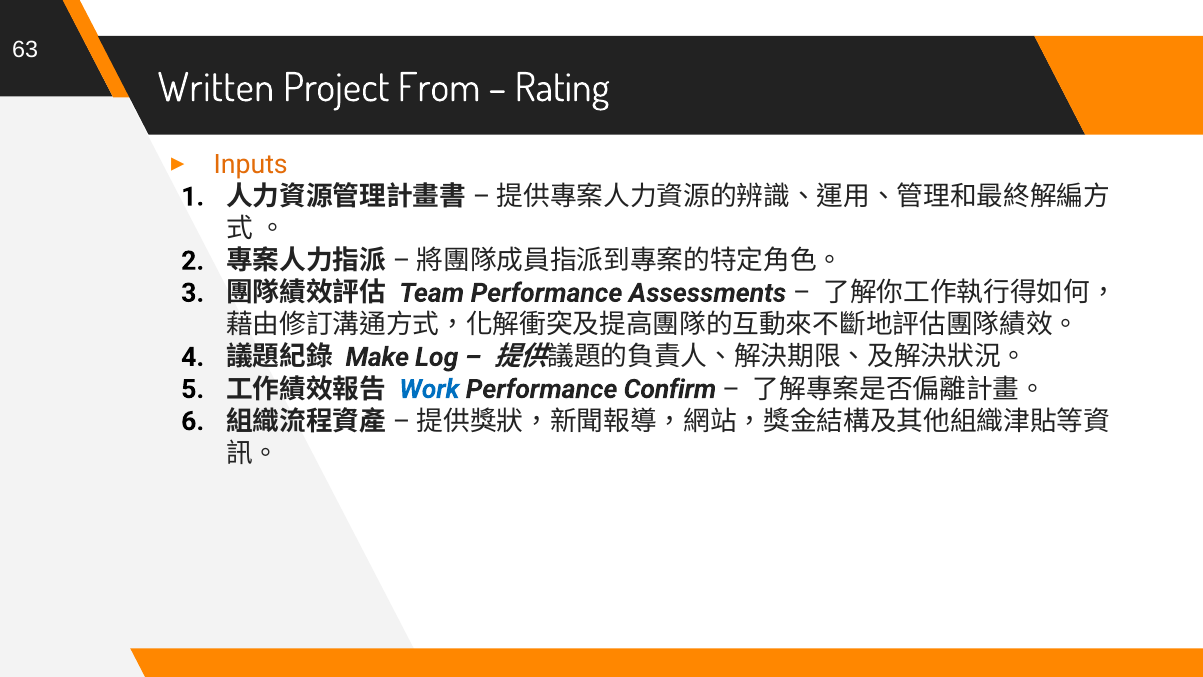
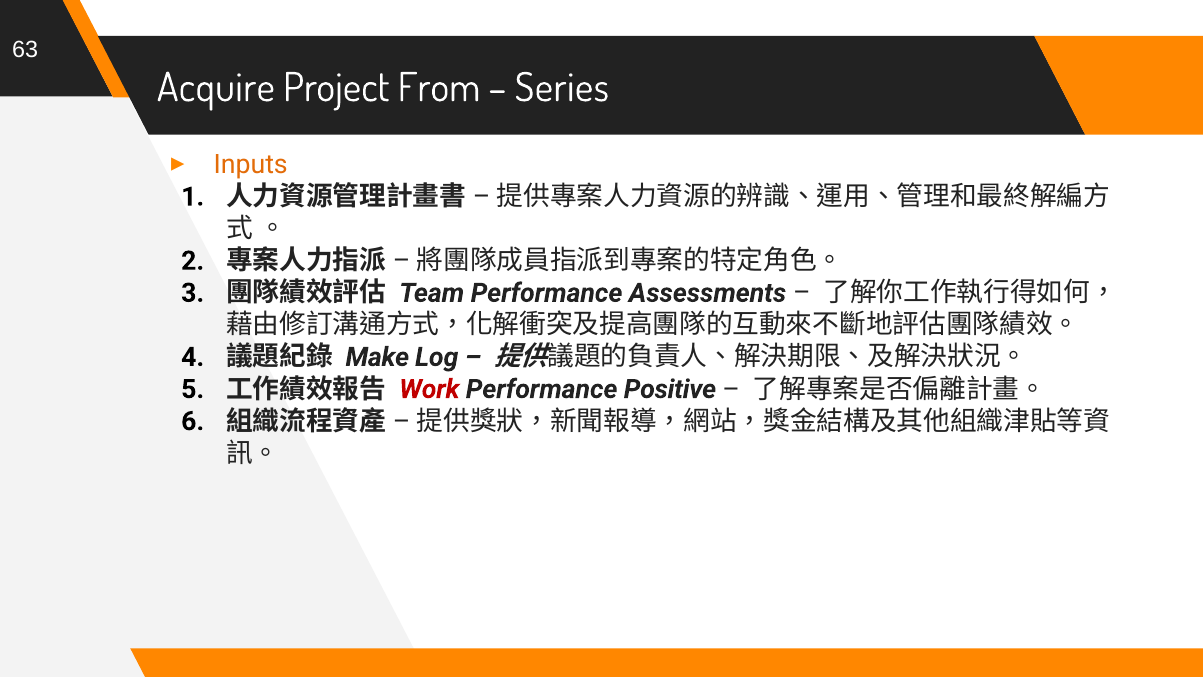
Written: Written -> Acquire (216, 88)
Rating: Rating -> Series (562, 88)
Work colour: blue -> red (429, 389)
Confirm: Confirm -> Positive (670, 389)
